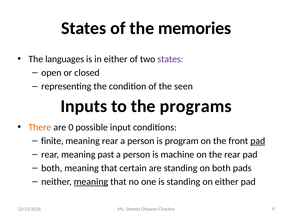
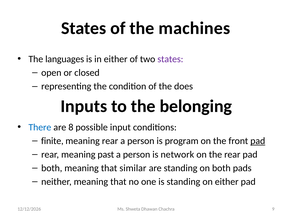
memories: memories -> machines (194, 28)
seen: seen -> does (184, 86)
programs: programs -> belonging (196, 106)
There colour: orange -> blue (40, 127)
0: 0 -> 8 (71, 127)
machine: machine -> network (177, 154)
certain: certain -> similar (133, 168)
meaning underline: present -> none (91, 182)
